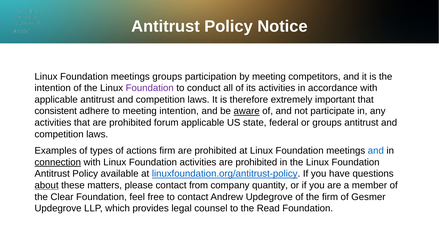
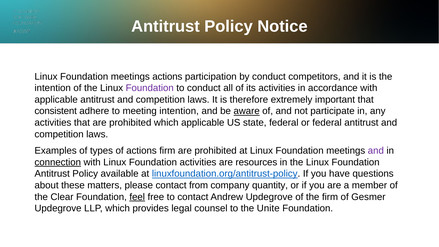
meetings groups: groups -> actions (167, 77)
by meeting: meeting -> conduct (269, 77)
prohibited forum: forum -> which (166, 123)
or groups: groups -> federal (327, 123)
and colour: blue -> purple (376, 151)
activities are prohibited: prohibited -> resources (256, 162)
about underline: present -> none (47, 185)
feel underline: none -> present (137, 197)
Read: Read -> Unite (268, 208)
